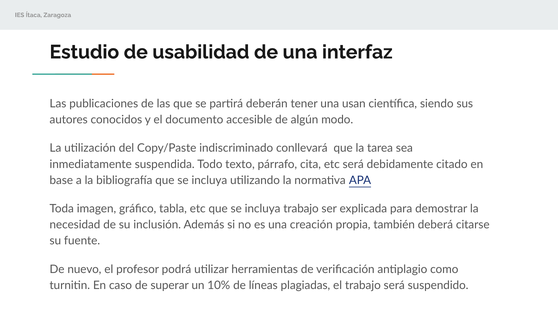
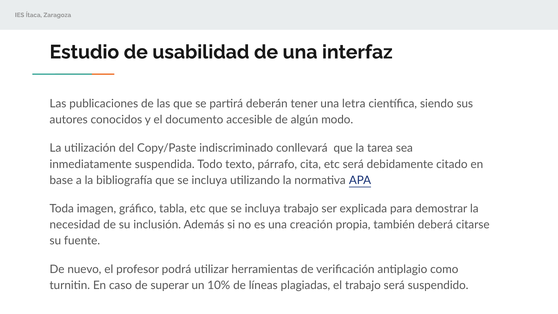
usan: usan -> letra (354, 104)
